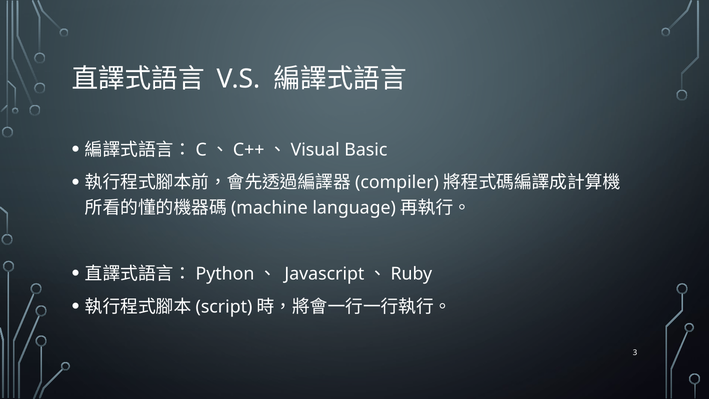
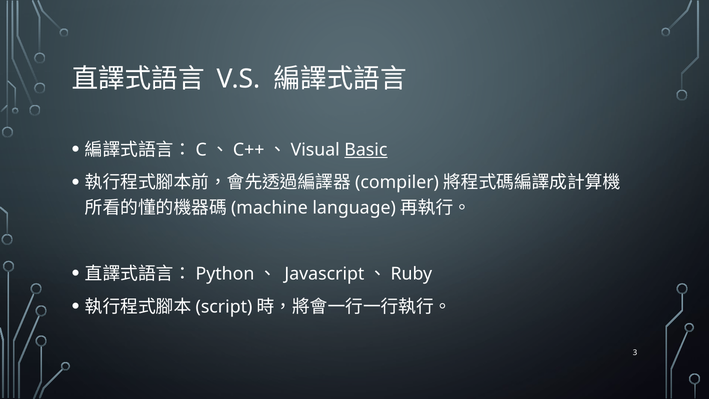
Basic underline: none -> present (366, 150)
